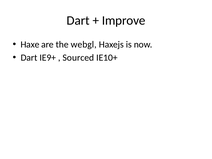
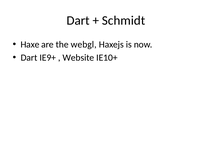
Improve: Improve -> Schmidt (124, 21)
Sourced: Sourced -> Website (78, 58)
